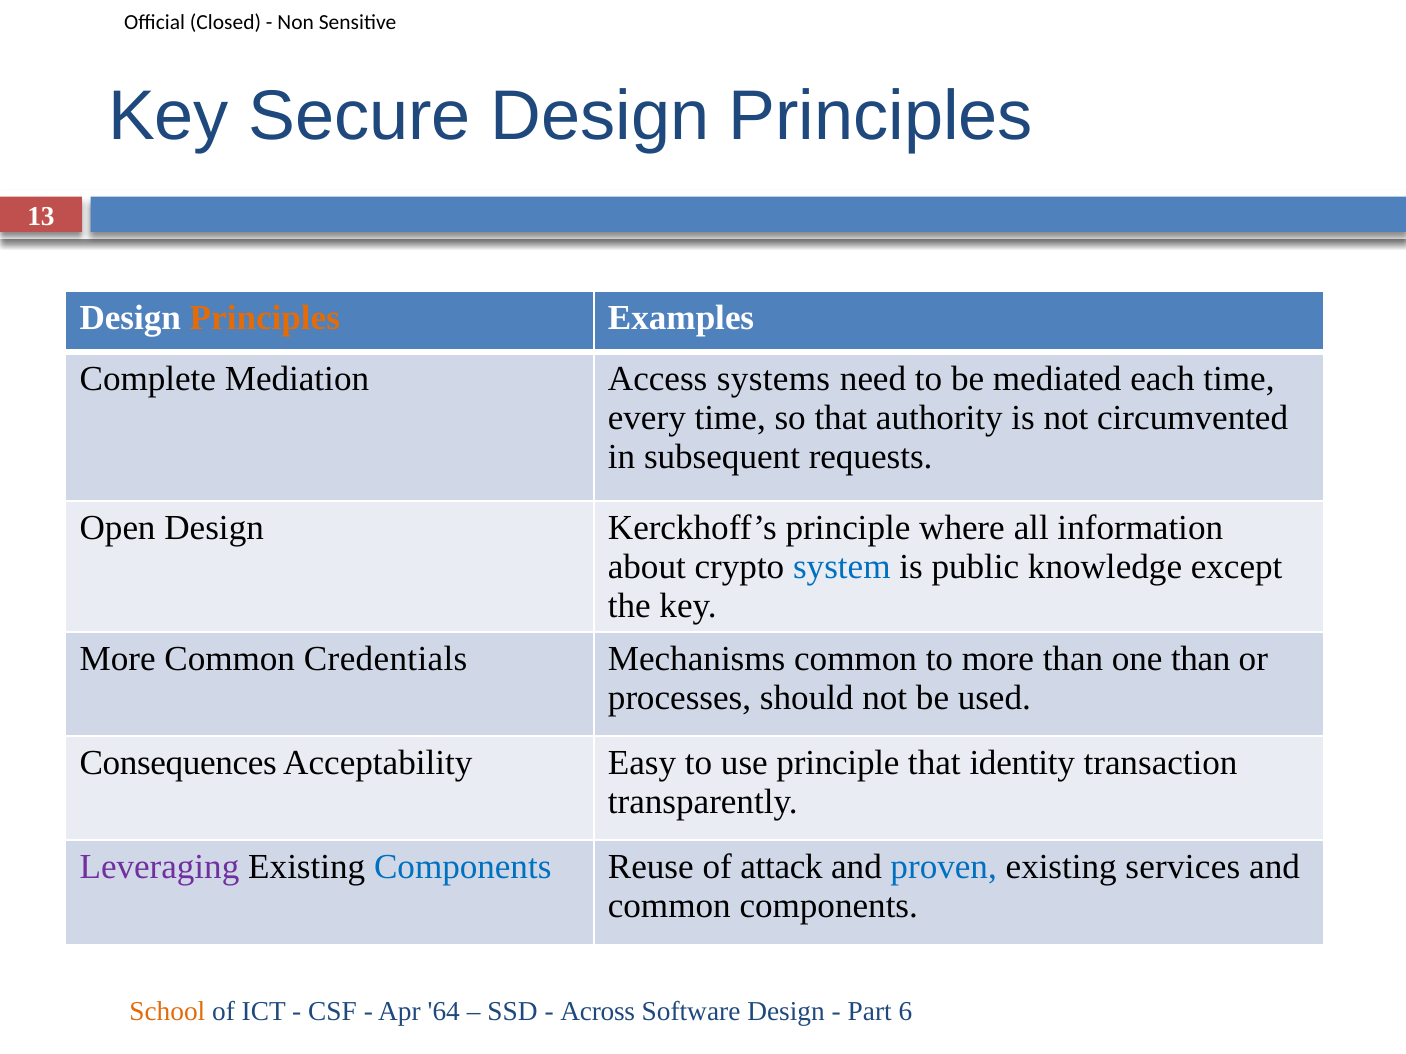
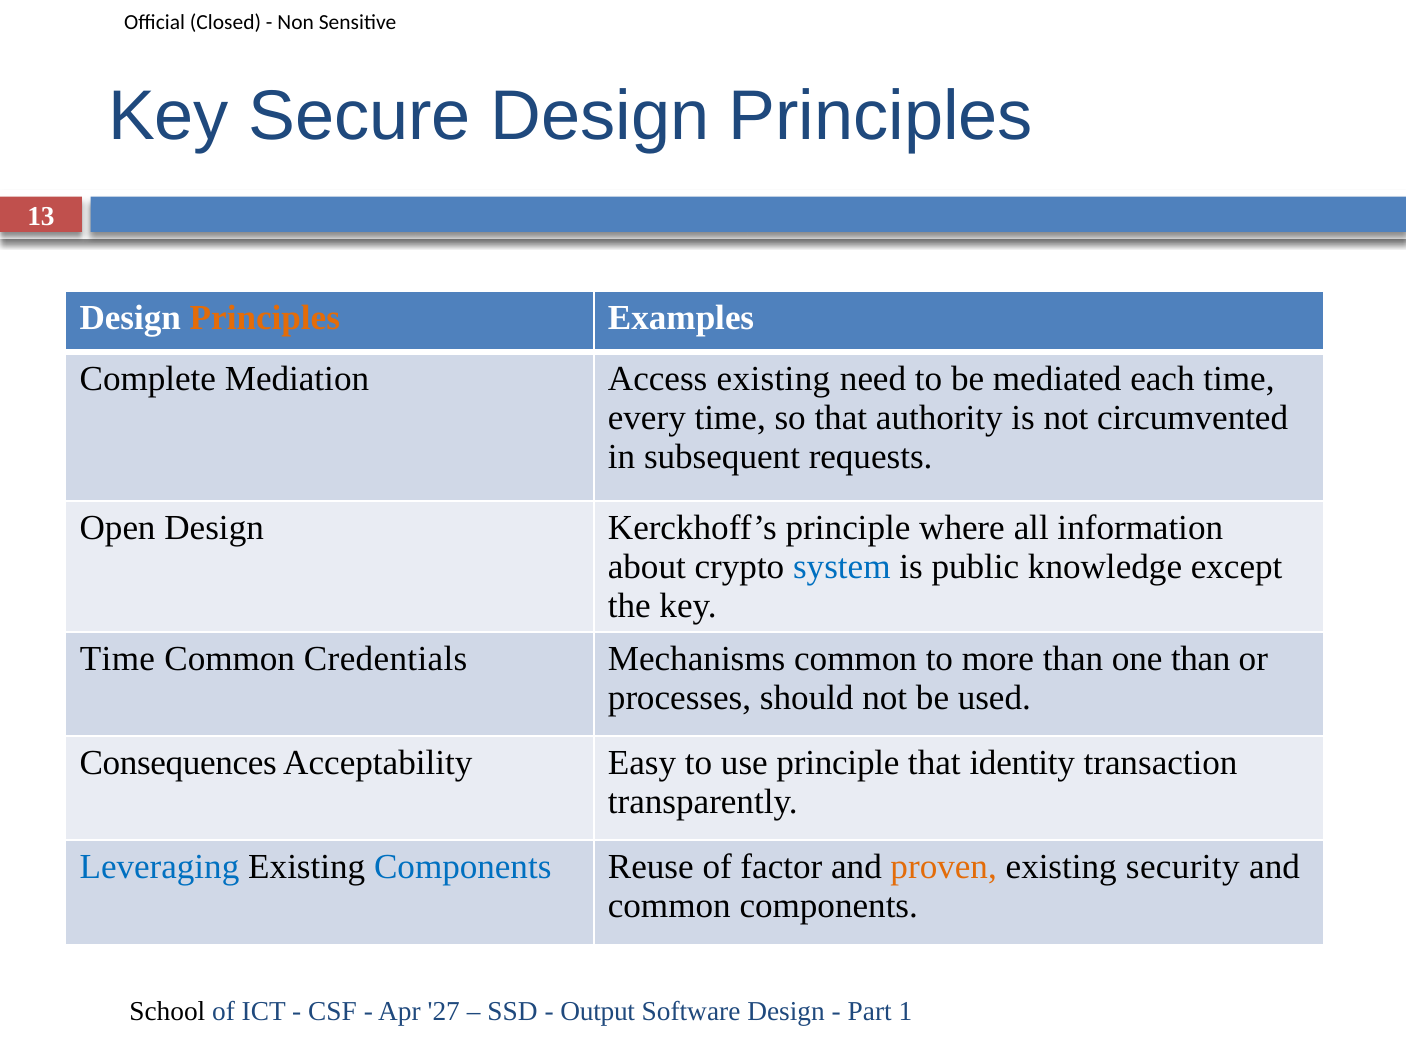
Access systems: systems -> existing (773, 379)
More: More -> Time (117, 659)
Leveraging colour: purple -> blue (159, 867)
attack: attack -> factor (781, 867)
proven colour: blue -> orange (944, 867)
services: services -> security (1183, 867)
School colour: orange -> black (167, 1012)
64: 64 -> 27 (444, 1012)
Across: Across -> Output (598, 1012)
6: 6 -> 1 (905, 1012)
